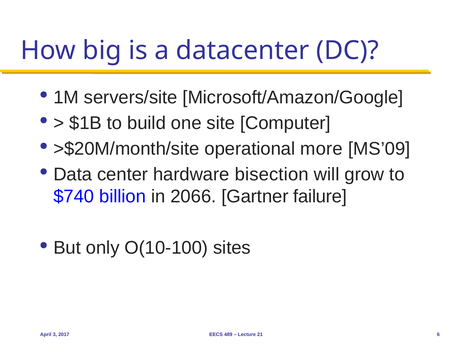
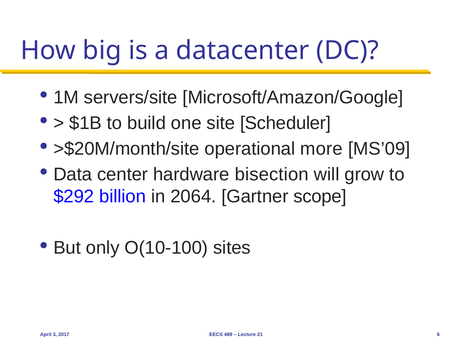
Computer: Computer -> Scheduler (285, 123)
$740: $740 -> $292 (74, 196)
2066: 2066 -> 2064 (193, 196)
failure: failure -> scope (320, 196)
